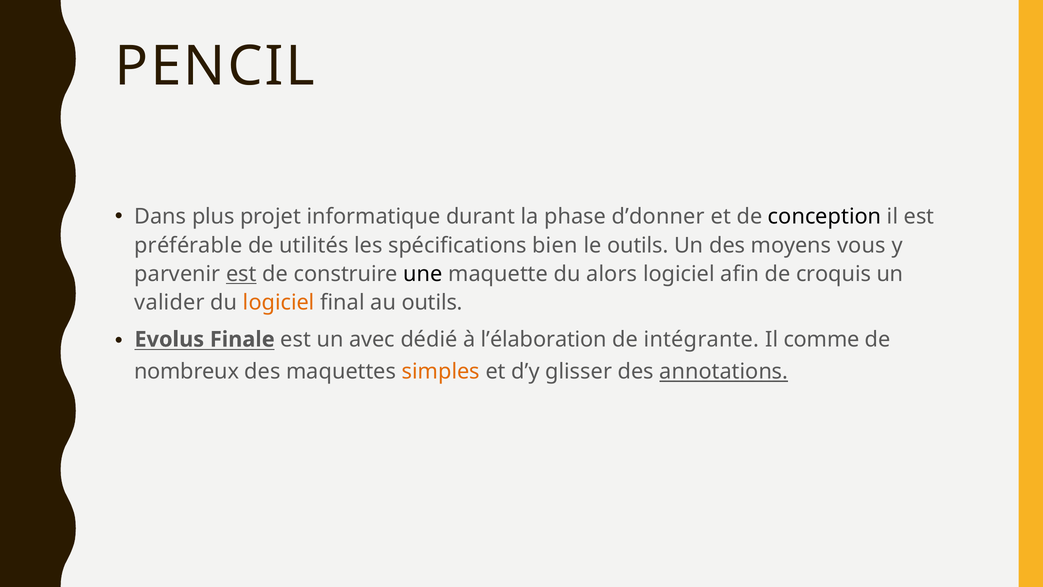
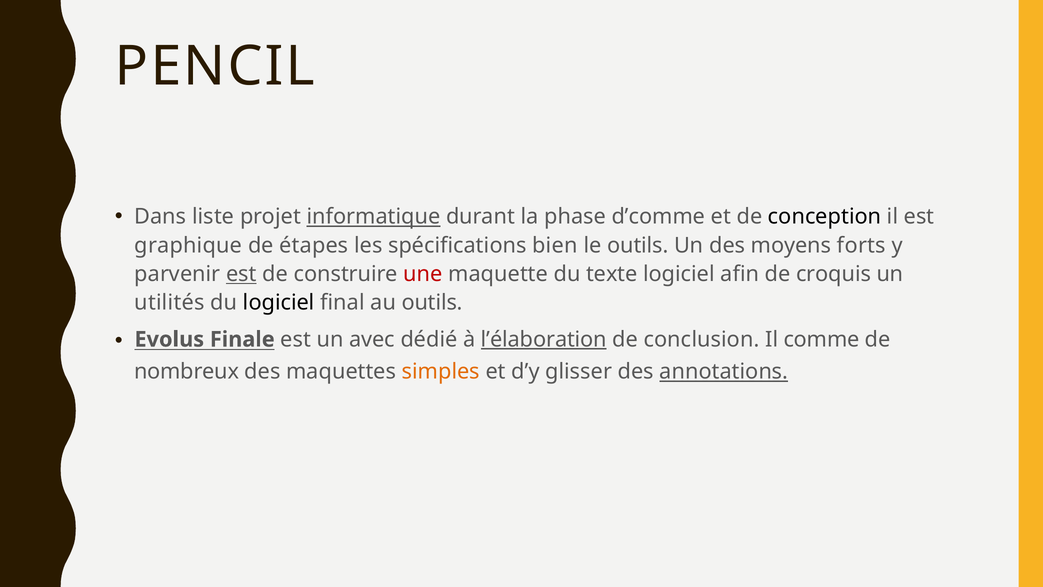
plus: plus -> liste (213, 217)
informatique underline: none -> present (373, 217)
d’donner: d’donner -> d’comme (658, 217)
préférable: préférable -> graphique (188, 245)
utilités: utilités -> étapes (314, 245)
vous: vous -> forts (861, 245)
une colour: black -> red (423, 274)
alors: alors -> texte (612, 274)
valider: valider -> utilités (169, 303)
logiciel colour: orange -> black (279, 303)
l’élaboration underline: none -> present (544, 339)
intégrante: intégrante -> conclusion (702, 339)
